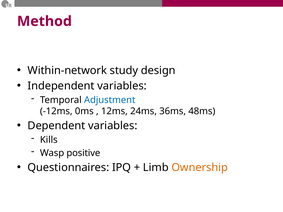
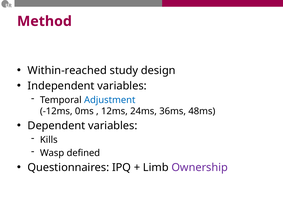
Within-network: Within-network -> Within-reached (67, 71)
positive: positive -> defined (83, 153)
Ownership colour: orange -> purple (200, 168)
